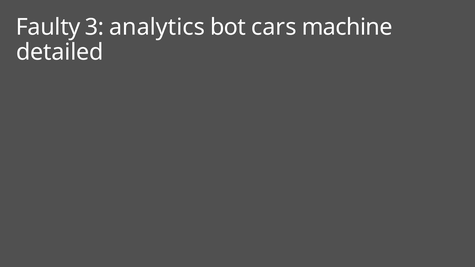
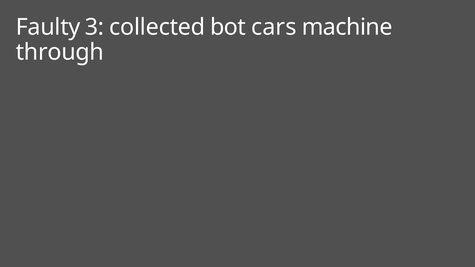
analytics: analytics -> collected (157, 27)
detailed: detailed -> through (60, 52)
